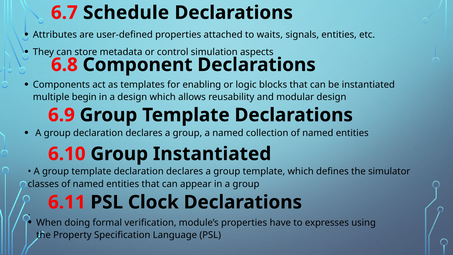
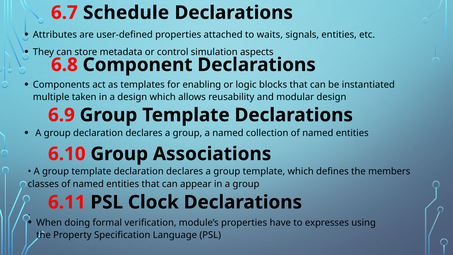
begin: begin -> taken (84, 97)
Group Instantiated: Instantiated -> Associations (212, 154)
simulator: simulator -> members (389, 171)
